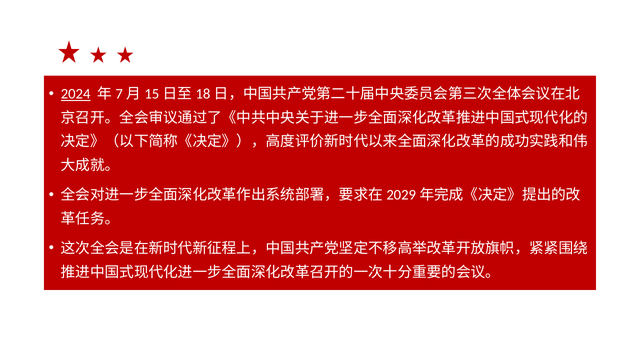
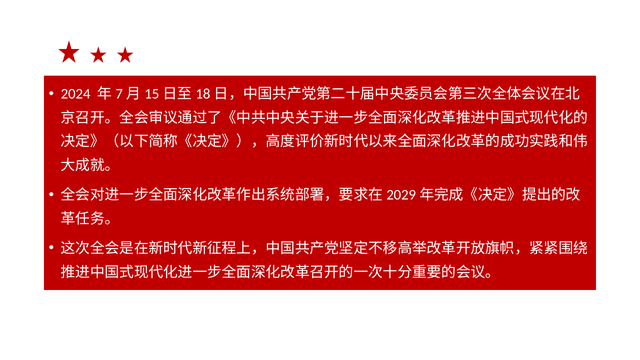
2024 underline: present -> none (76, 94)
